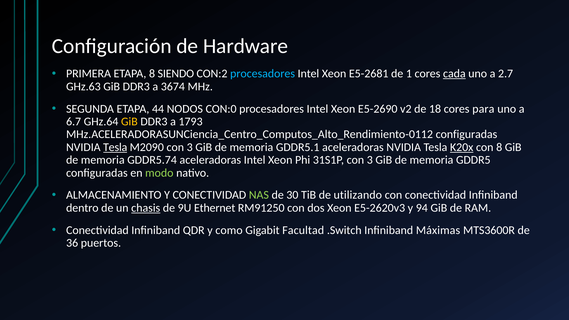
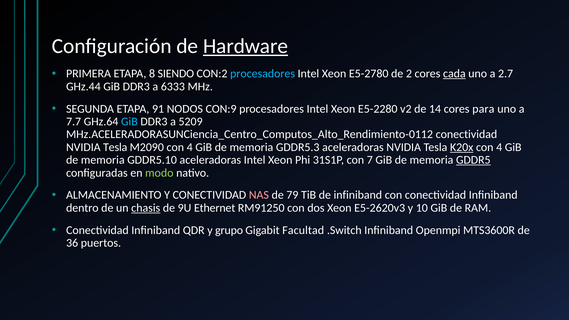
Hardware underline: none -> present (246, 46)
E5-2681: E5-2681 -> E5-2780 (369, 74)
1: 1 -> 2 (409, 74)
GHz.63: GHz.63 -> GHz.44 (83, 87)
3674: 3674 -> 6333 (173, 87)
44: 44 -> 91 (158, 109)
CON:0: CON:0 -> CON:9 (221, 109)
E5-2690: E5-2690 -> E5-2280 (378, 109)
18: 18 -> 14 (435, 109)
6.7: 6.7 -> 7.7 (74, 122)
GiB colour: yellow -> light blue (129, 122)
1793: 1793 -> 5209 (191, 122)
MHz.ACELERADORASUNCiencia_Centro_Computos_Alto_Rendimiento-0112 configuradas: configuradas -> conectividad (466, 134)
Tesla underline: present -> none (115, 147)
M2090 con 3: 3 -> 4 (190, 147)
GDDR5.1: GDDR5.1 -> GDDR5.3 (298, 147)
8: 8 -> 4 (499, 147)
GDDR5.74: GDDR5.74 -> GDDR5.10 (152, 160)
31S1P con 3: 3 -> 7 (370, 160)
GDDR5 underline: none -> present (473, 160)
NAS colour: light green -> pink (259, 195)
30: 30 -> 79 (292, 195)
de utilizando: utilizando -> infiniband (358, 195)
94: 94 -> 10 (422, 208)
como: como -> grupo (229, 230)
Máximas: Máximas -> Openmpi (438, 230)
